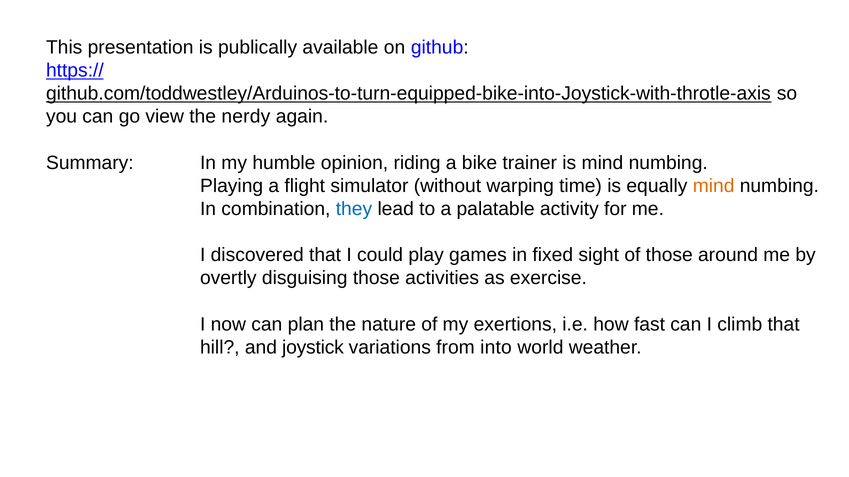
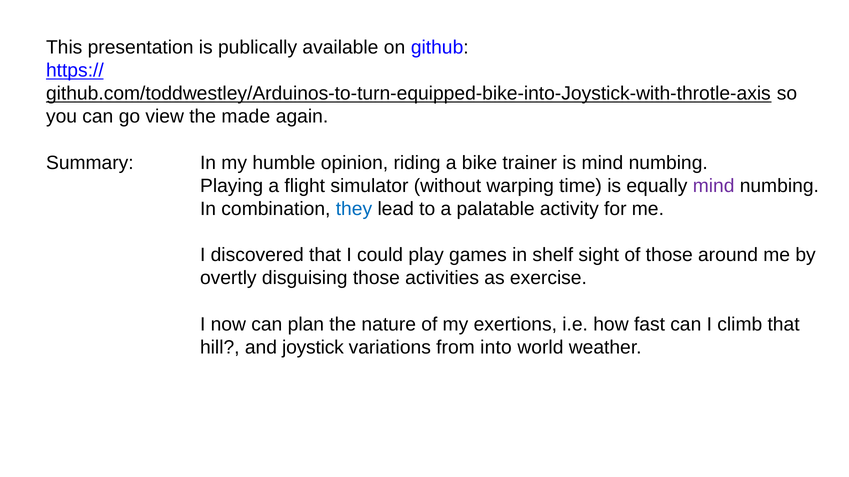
nerdy: nerdy -> made (246, 117)
mind colour: orange -> purple (714, 186)
fixed: fixed -> shelf (553, 255)
